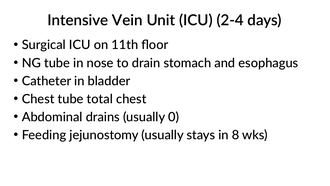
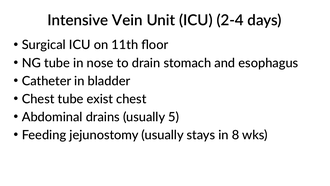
total: total -> exist (100, 99)
0: 0 -> 5 (174, 117)
